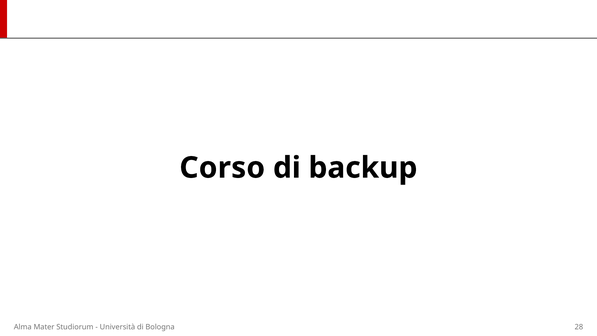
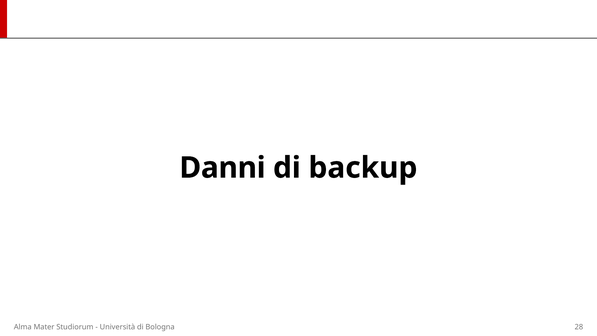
Corso: Corso -> Danni (222, 168)
